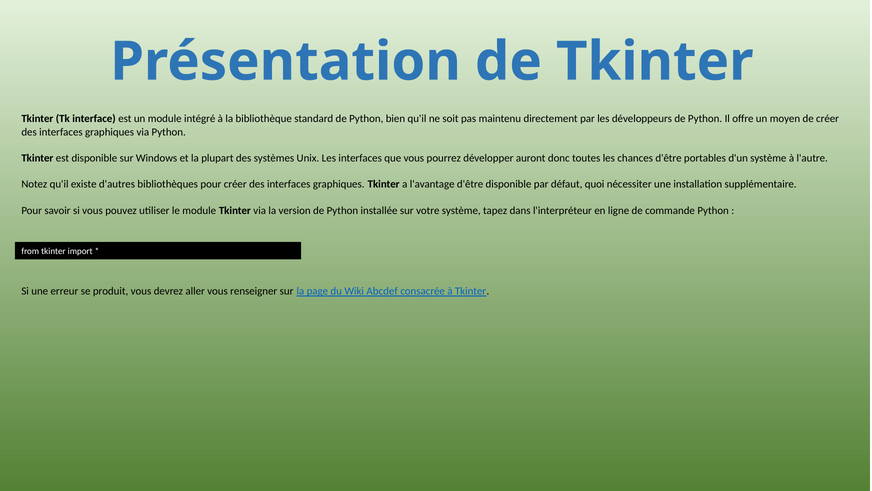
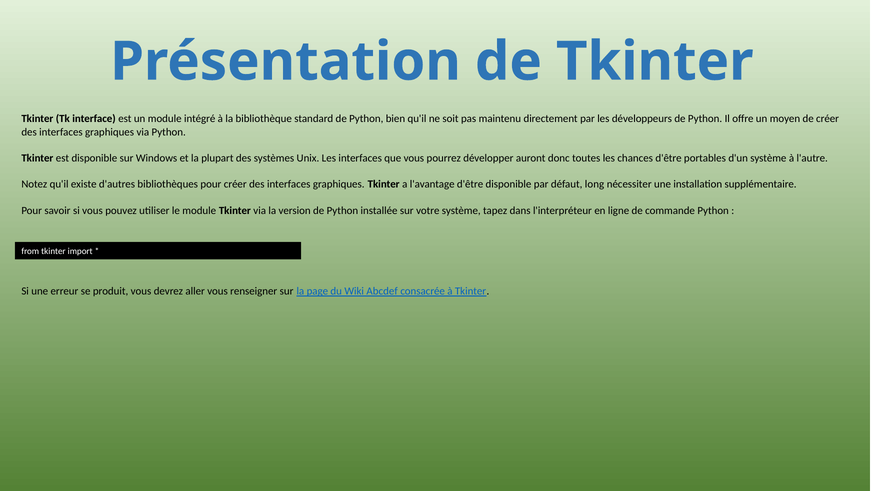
quoi: quoi -> long (595, 184)
